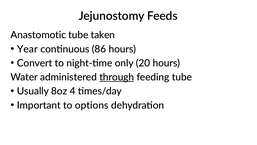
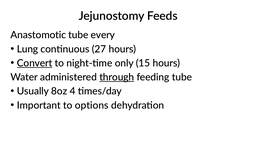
taken: taken -> every (103, 35)
Year: Year -> Lung (28, 49)
86: 86 -> 27 (99, 49)
Convert underline: none -> present (35, 63)
20: 20 -> 15 (143, 63)
